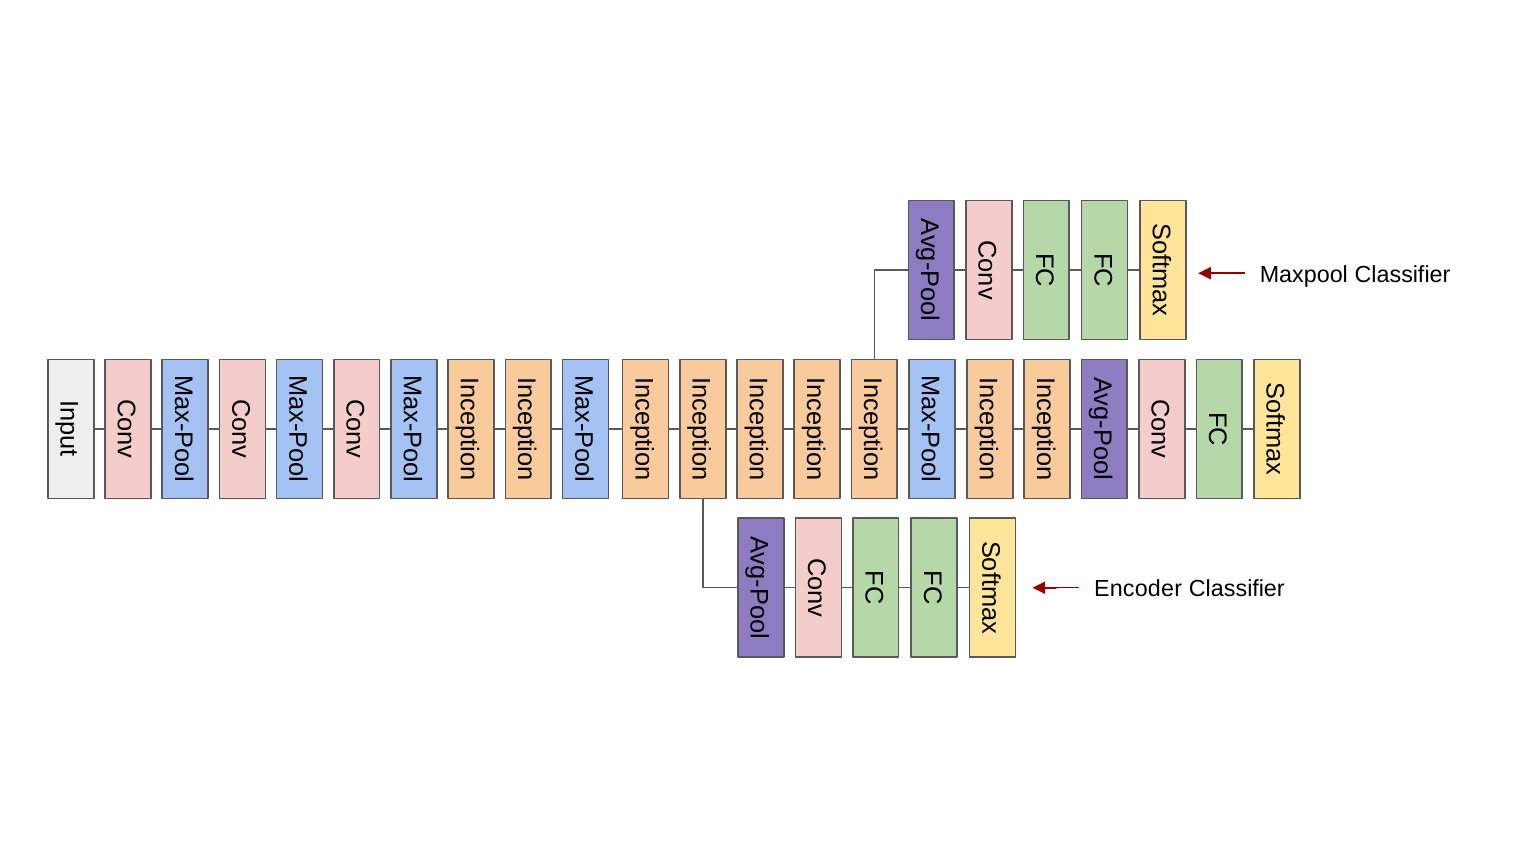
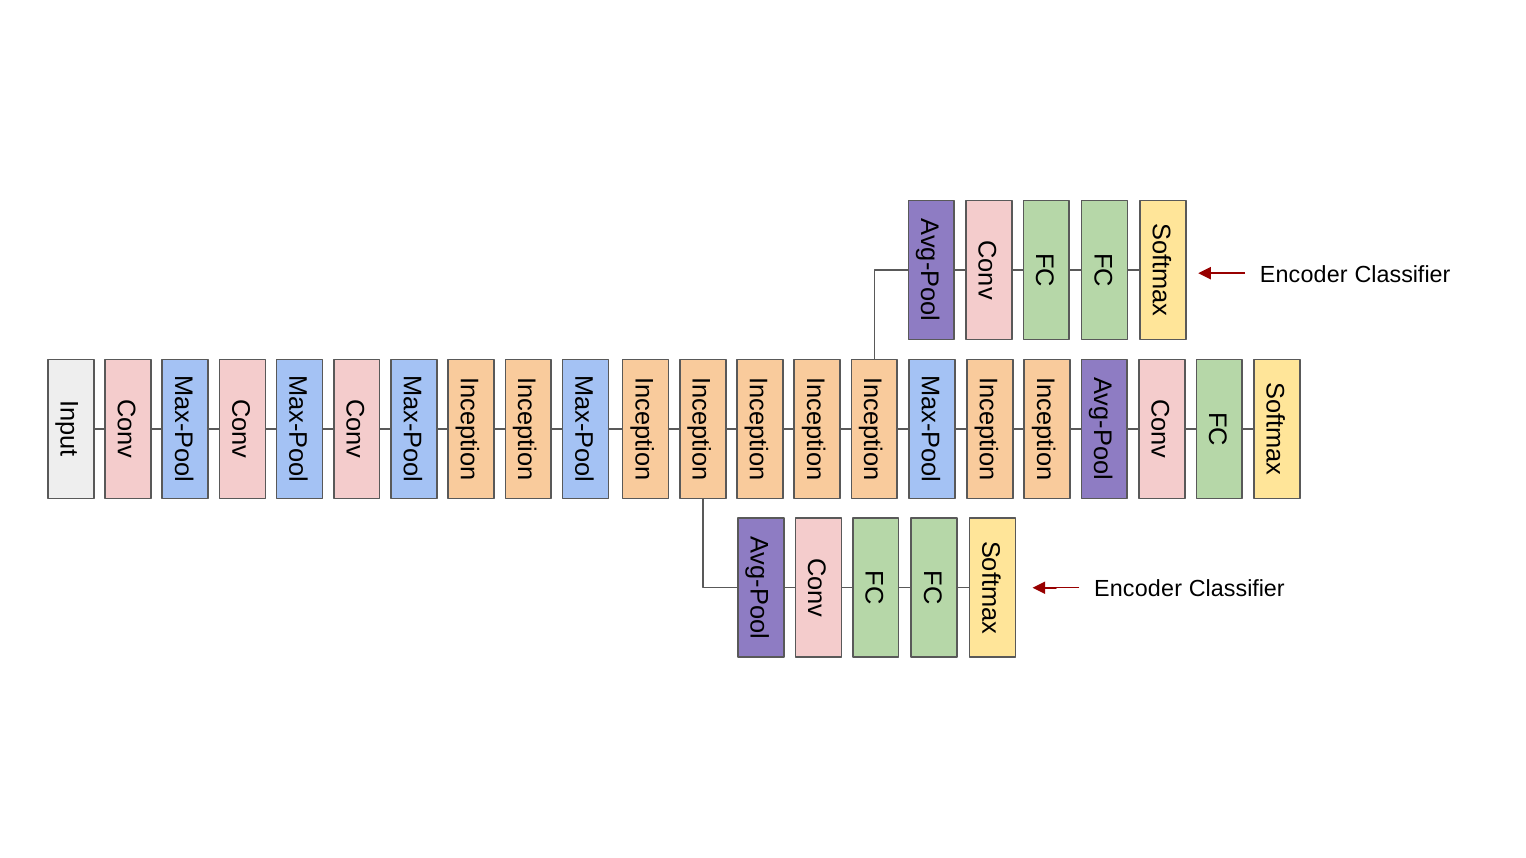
Maxpool: Maxpool -> Encoder (1304, 275)
